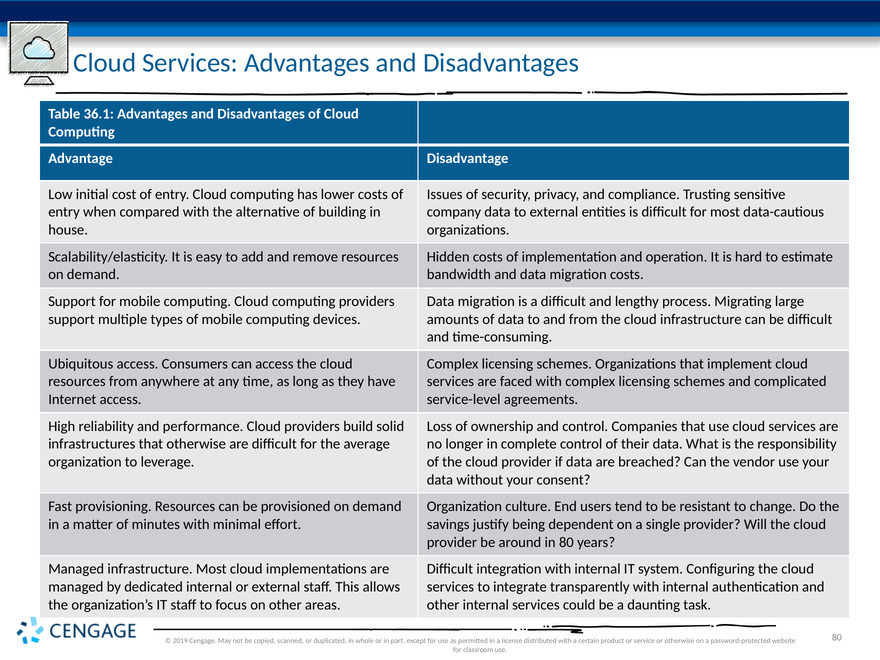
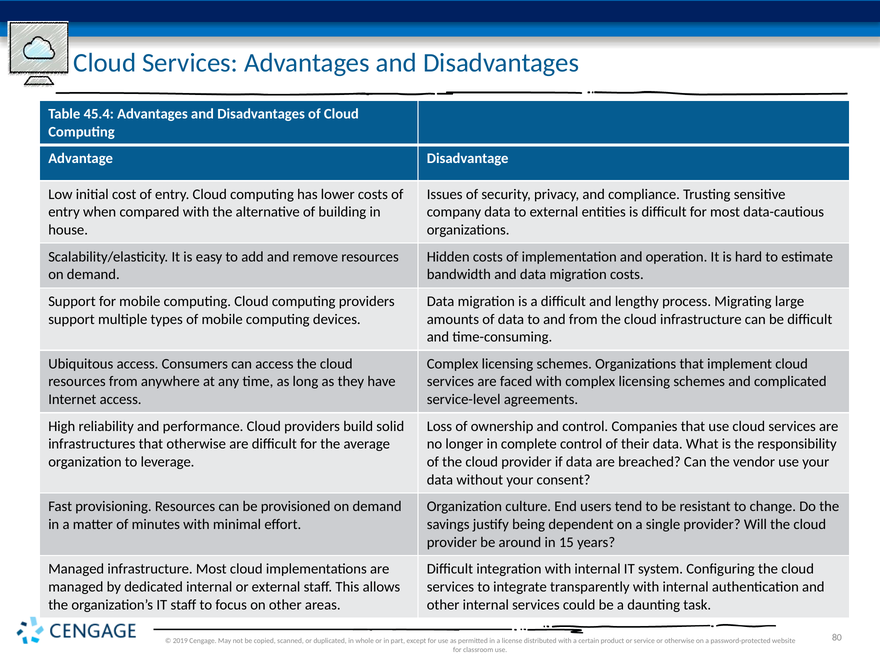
36.1: 36.1 -> 45.4 (99, 114)
in 80: 80 -> 15 (566, 542)
